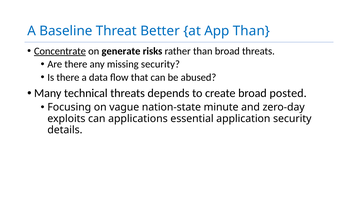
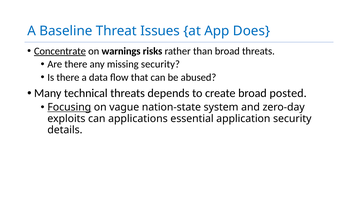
Better: Better -> Issues (160, 31)
App Than: Than -> Does (252, 31)
generate: generate -> warnings (121, 51)
Focusing underline: none -> present (69, 107)
minute: minute -> system (221, 107)
